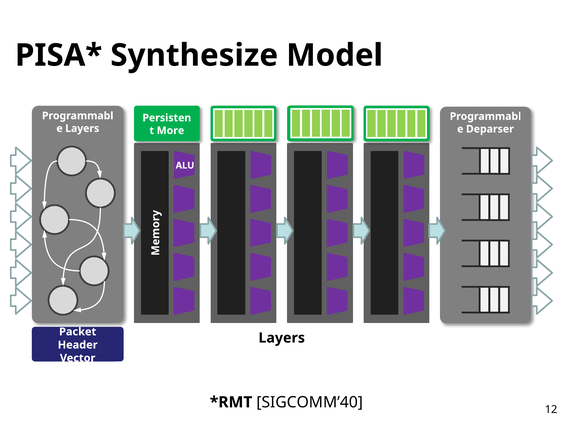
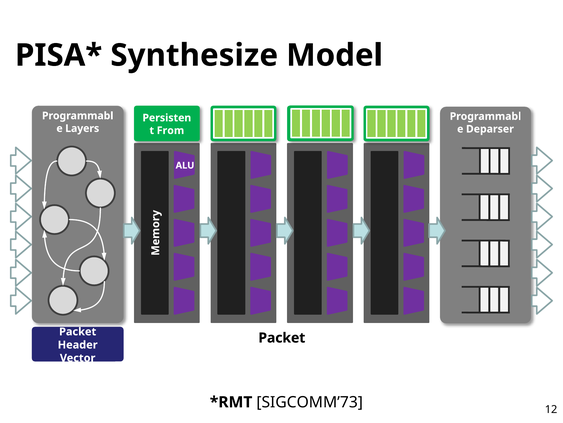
More: More -> From (170, 130)
Layers: Layers -> Packet (282, 337)
SIGCOMM’40: SIGCOMM’40 -> SIGCOMM’73 (310, 401)
